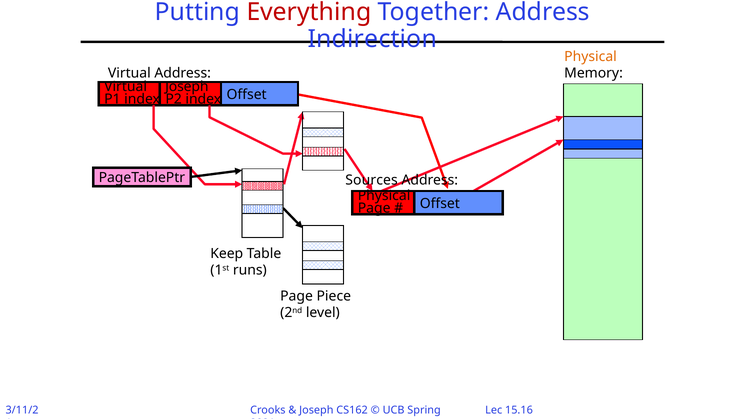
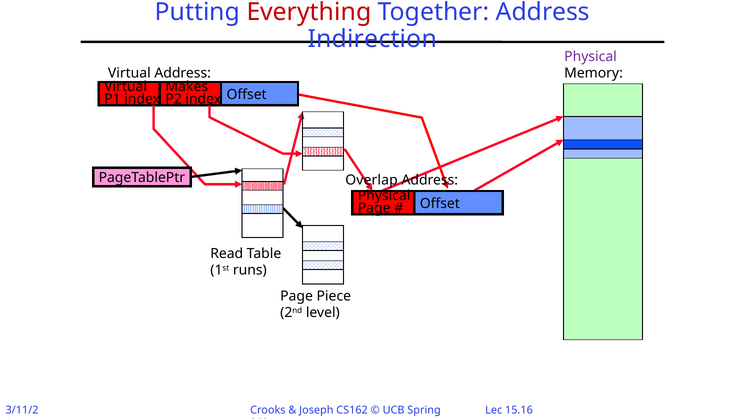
Physical colour: orange -> purple (591, 56)
Joseph: Joseph -> Makes (187, 86)
Sources: Sources -> Overlap (372, 180)
Keep: Keep -> Read (227, 254)
